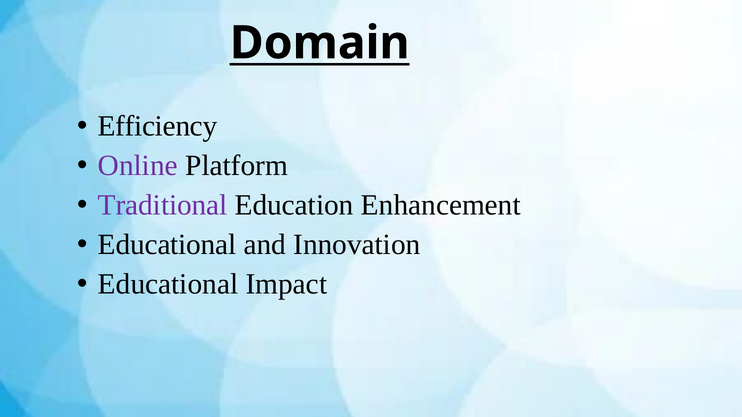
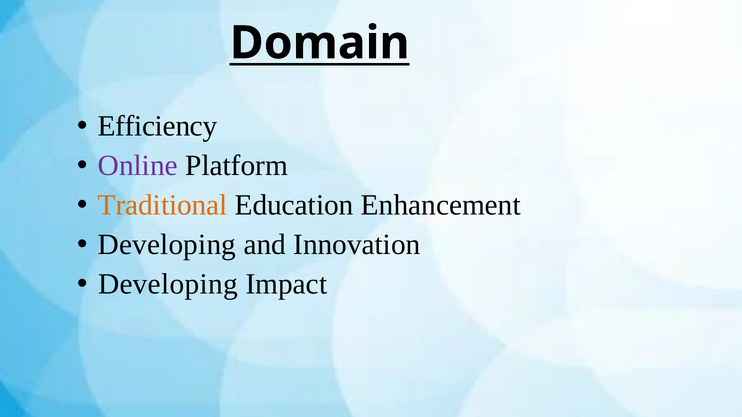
Traditional colour: purple -> orange (163, 205)
Educational: Educational -> Developing (167, 245)
Educational: Educational -> Developing (168, 284)
